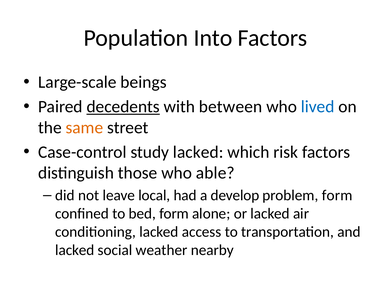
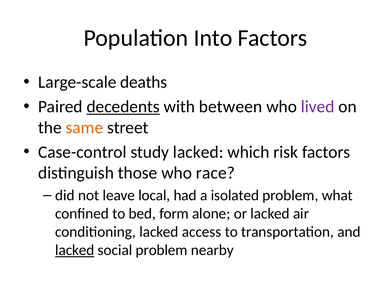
beings: beings -> deaths (144, 82)
lived colour: blue -> purple (318, 106)
able: able -> race (215, 172)
develop: develop -> isolated (235, 195)
problem form: form -> what (337, 195)
lacked underline: none -> present (75, 250)
social weather: weather -> problem (162, 250)
